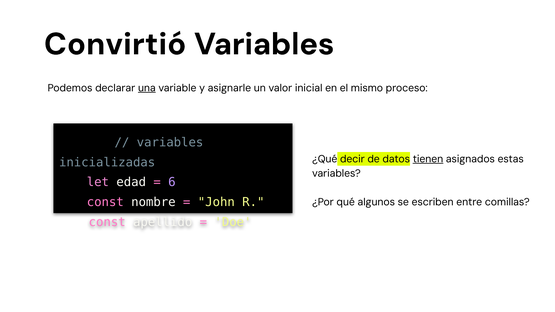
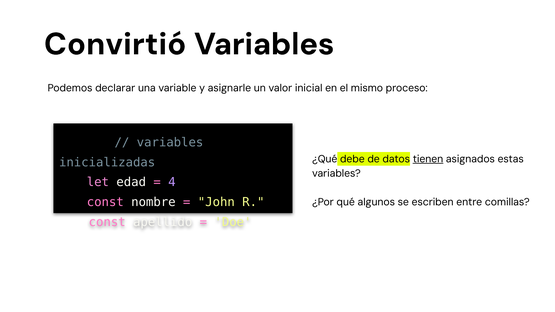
una underline: present -> none (147, 88)
decir: decir -> debe (352, 159)
6: 6 -> 4 (172, 182)
